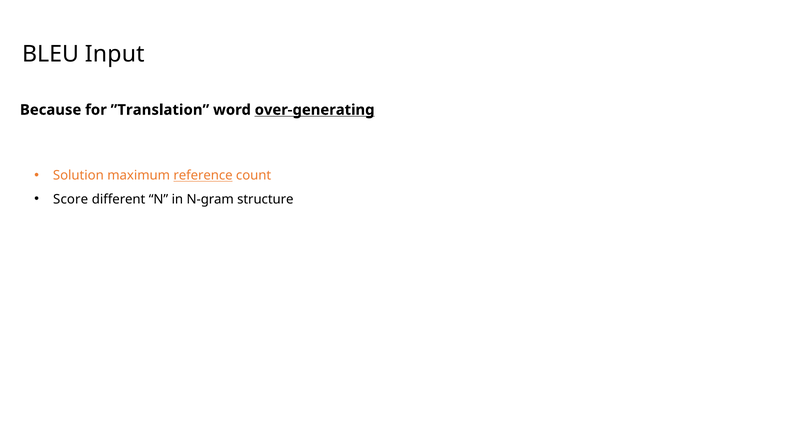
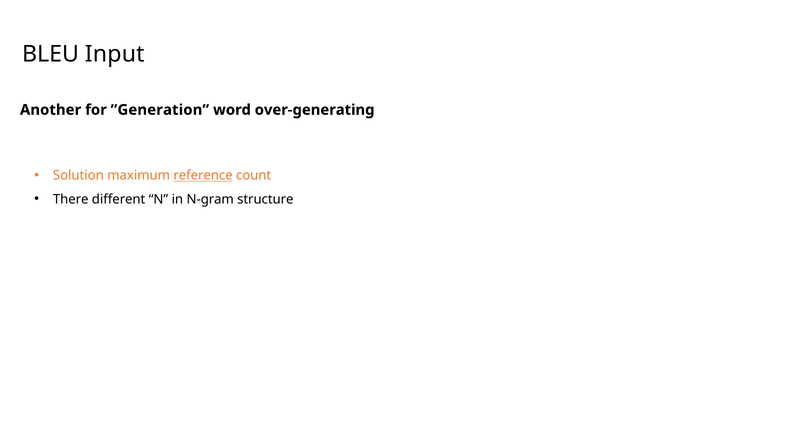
Because: Because -> Another (51, 110)
”Translation: ”Translation -> ”Generation (160, 110)
over-generating underline: present -> none (315, 110)
Score: Score -> There (71, 199)
